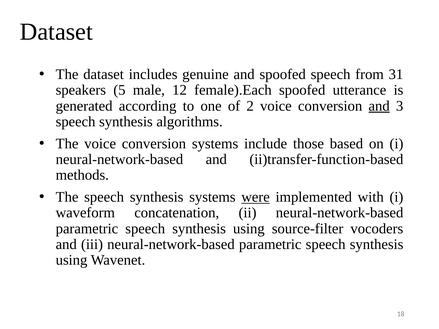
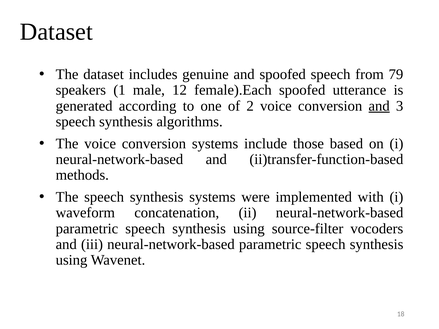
31: 31 -> 79 (396, 74)
5: 5 -> 1 (119, 90)
were underline: present -> none (256, 197)
